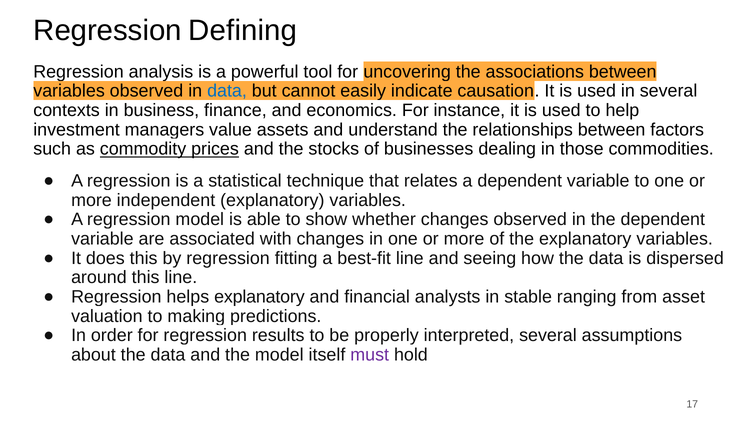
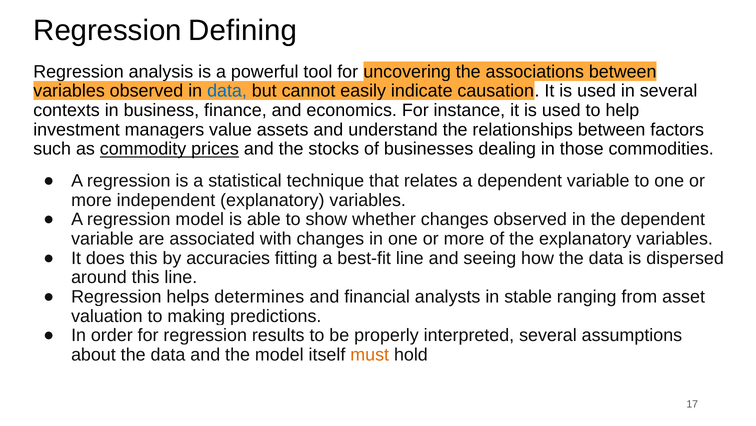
by regression: regression -> accuracies (228, 258)
helps explanatory: explanatory -> determines (259, 296)
must colour: purple -> orange (370, 354)
